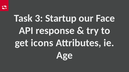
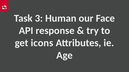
Startup: Startup -> Human (61, 18)
